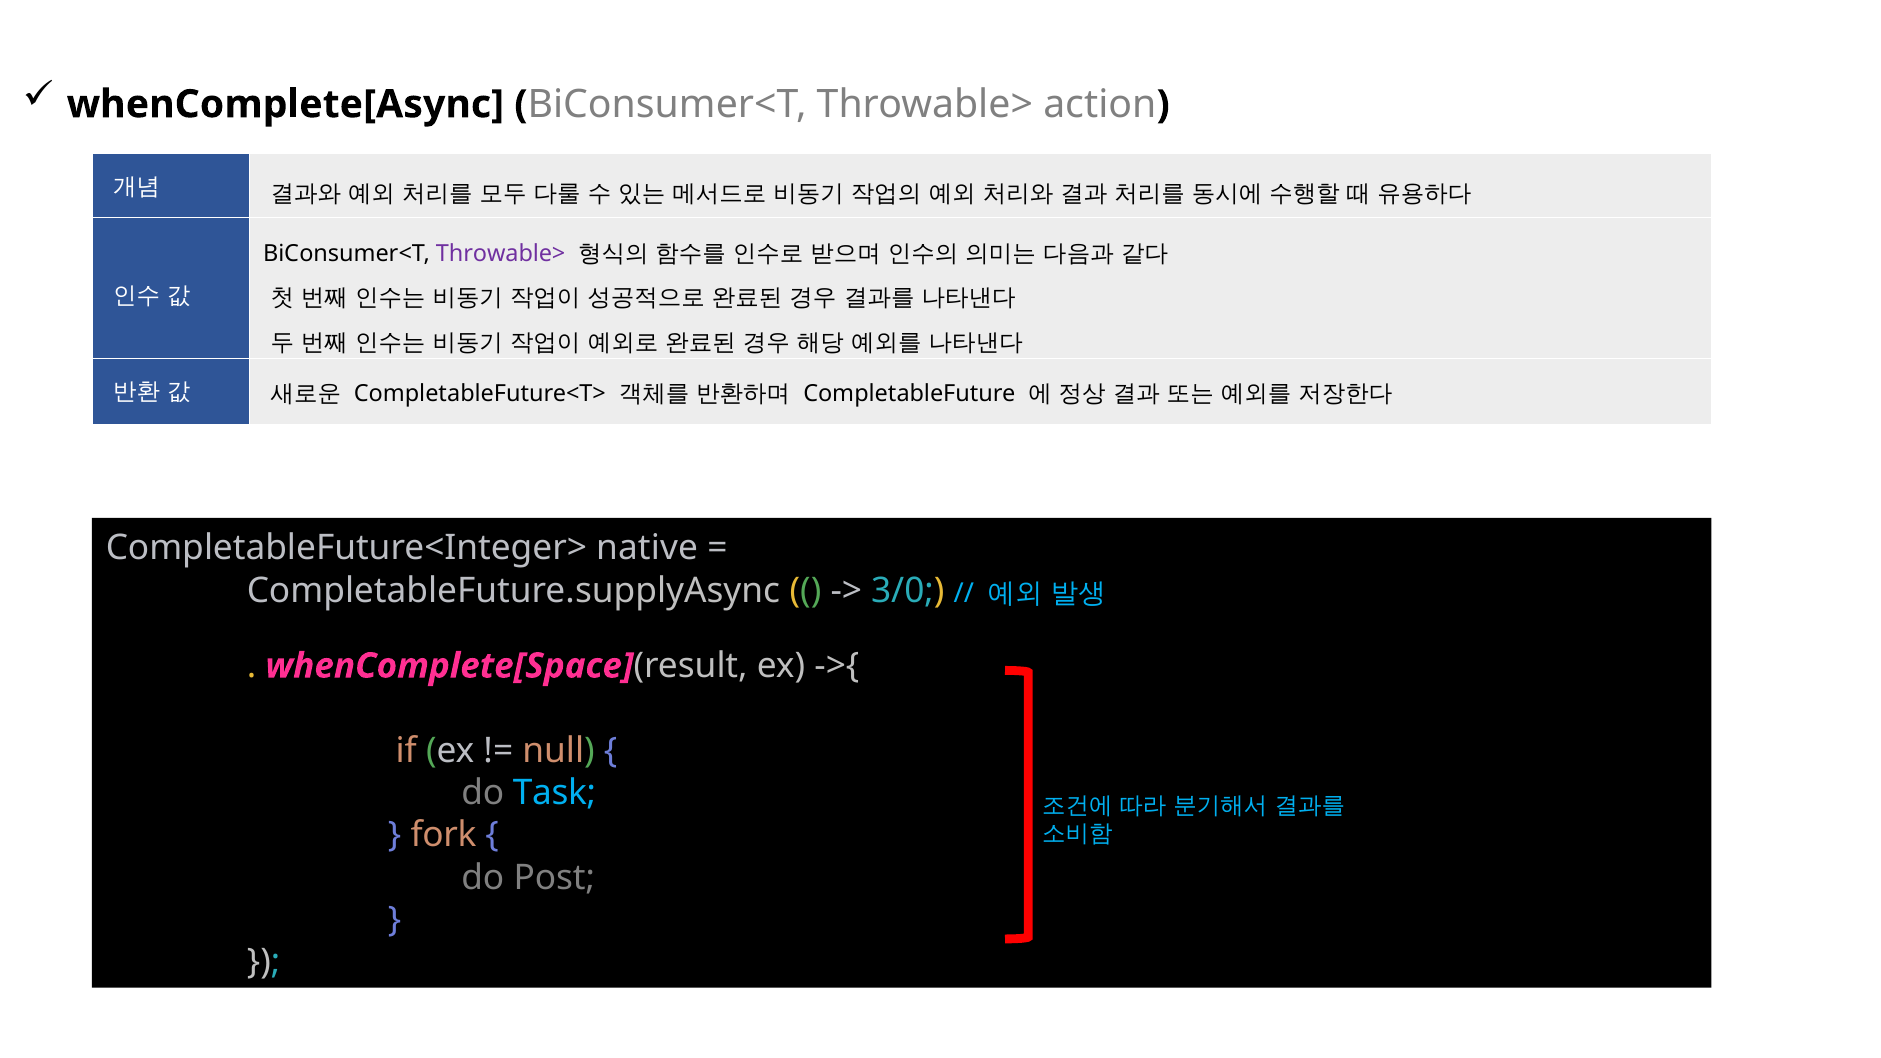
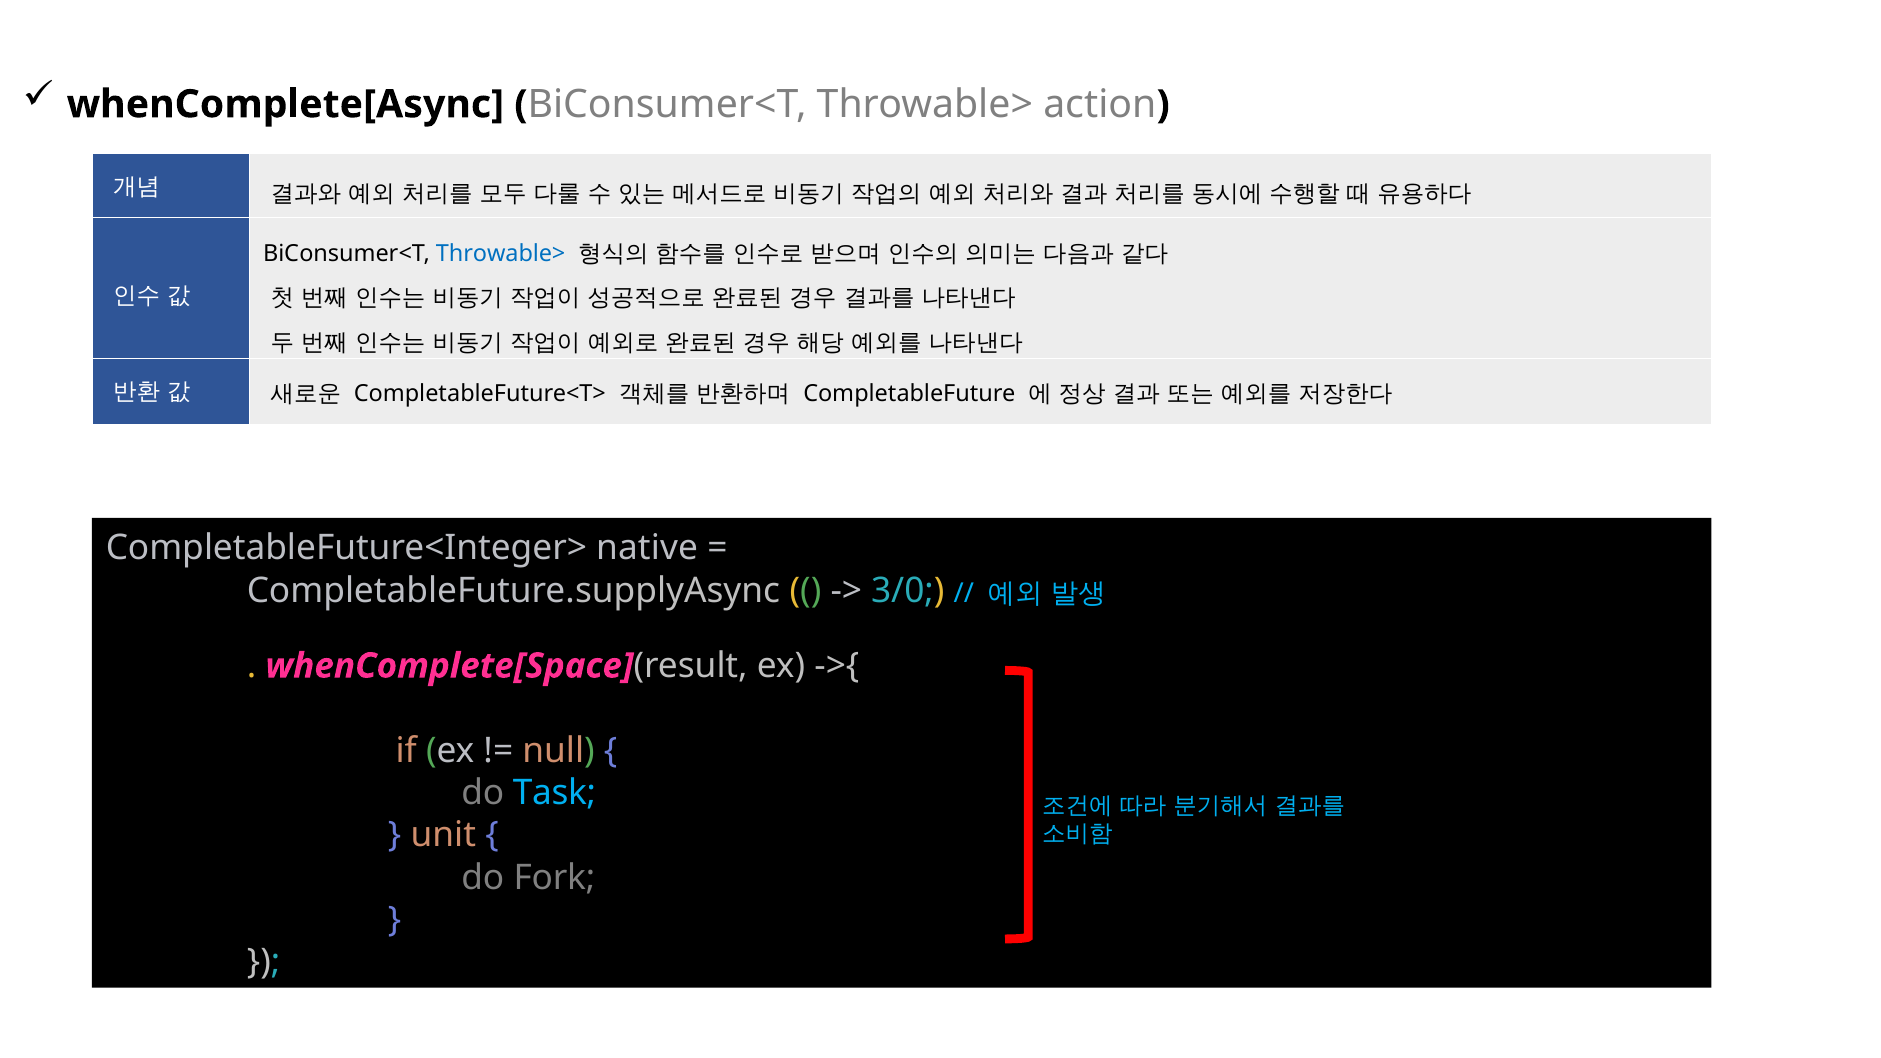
Throwable> colour: purple -> blue (501, 254)
fork: fork -> unit (443, 835)
Post: Post -> Fork (554, 878)
